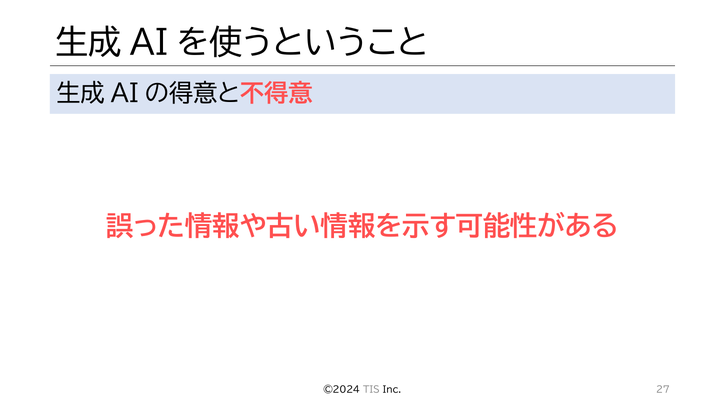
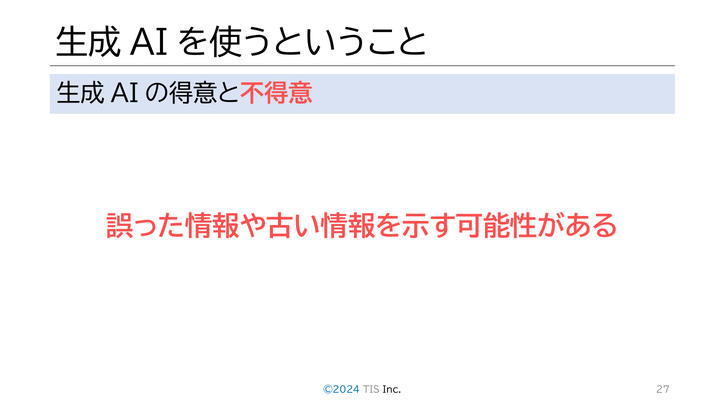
©2024 colour: black -> blue (342, 389)
